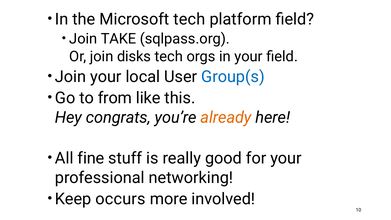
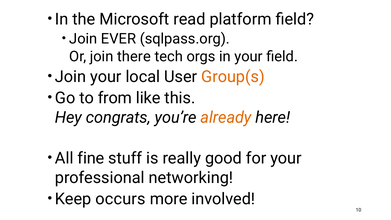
Microsoft tech: tech -> read (189, 19)
TAKE: TAKE -> EVER (118, 39)
disks: disks -> there (134, 56)
Group(s colour: blue -> orange (233, 77)
